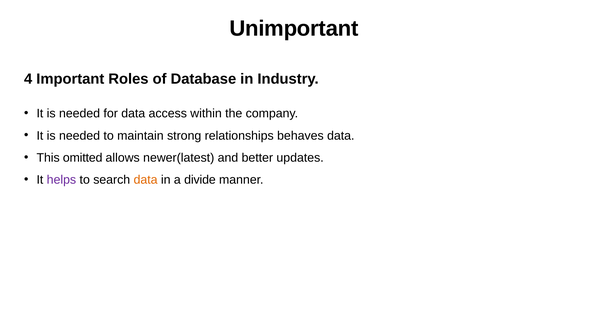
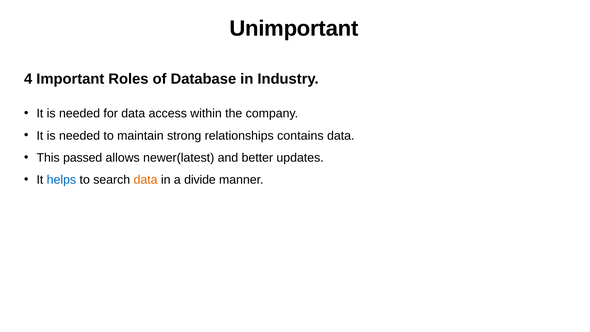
behaves: behaves -> contains (300, 136)
omitted: omitted -> passed (83, 158)
helps colour: purple -> blue (61, 180)
